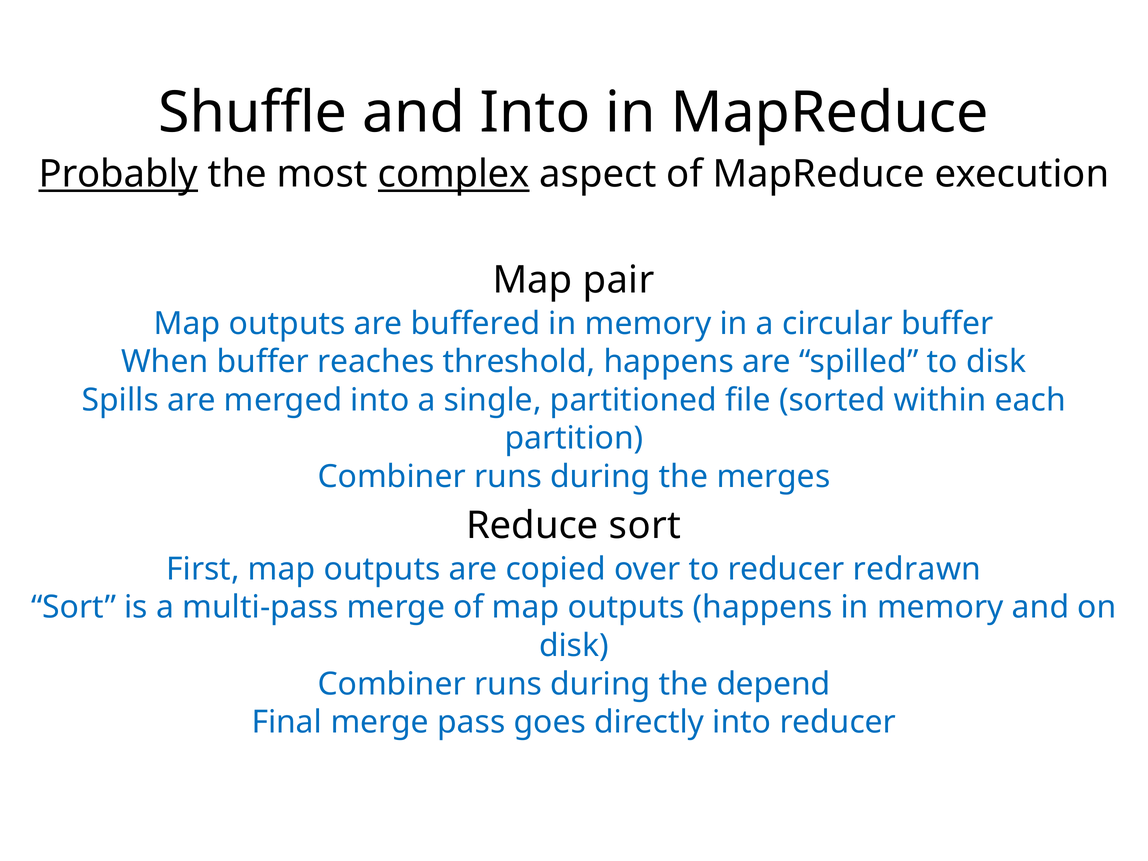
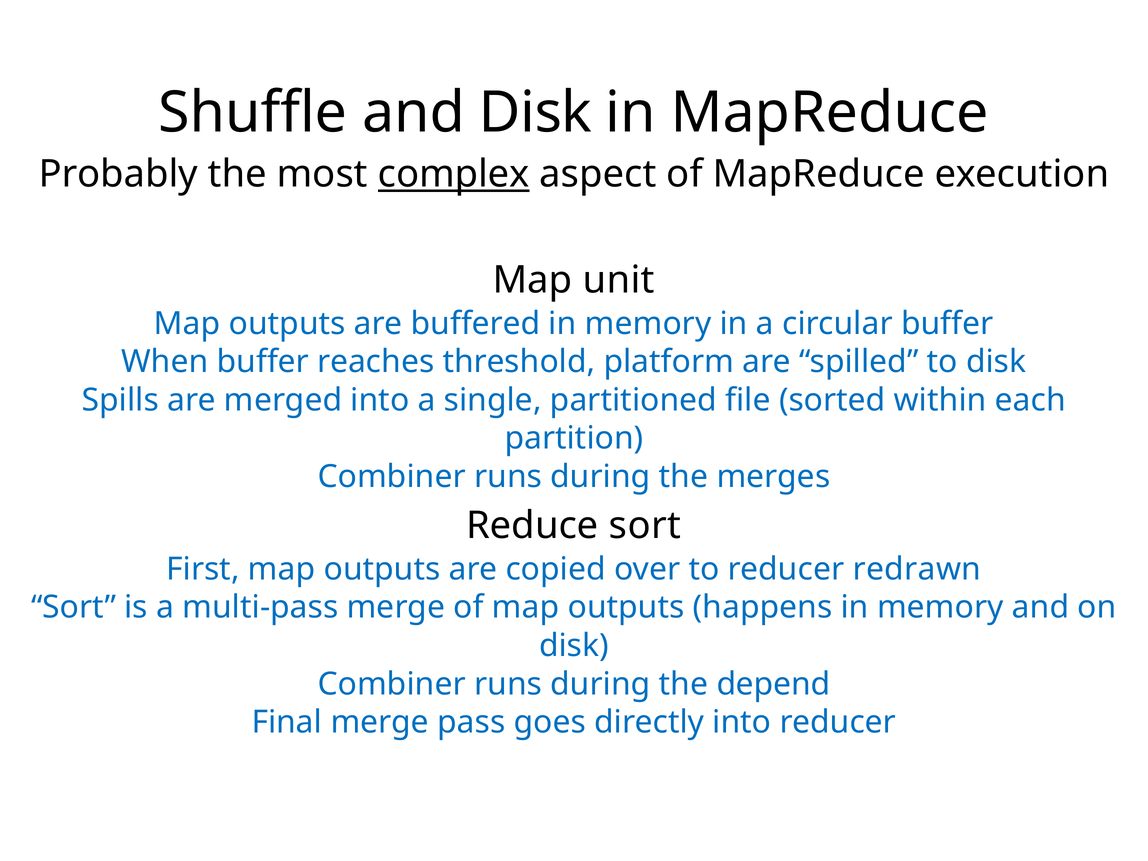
and Into: Into -> Disk (536, 113)
Probably underline: present -> none (118, 174)
pair: pair -> unit (619, 280)
threshold happens: happens -> platform (669, 362)
